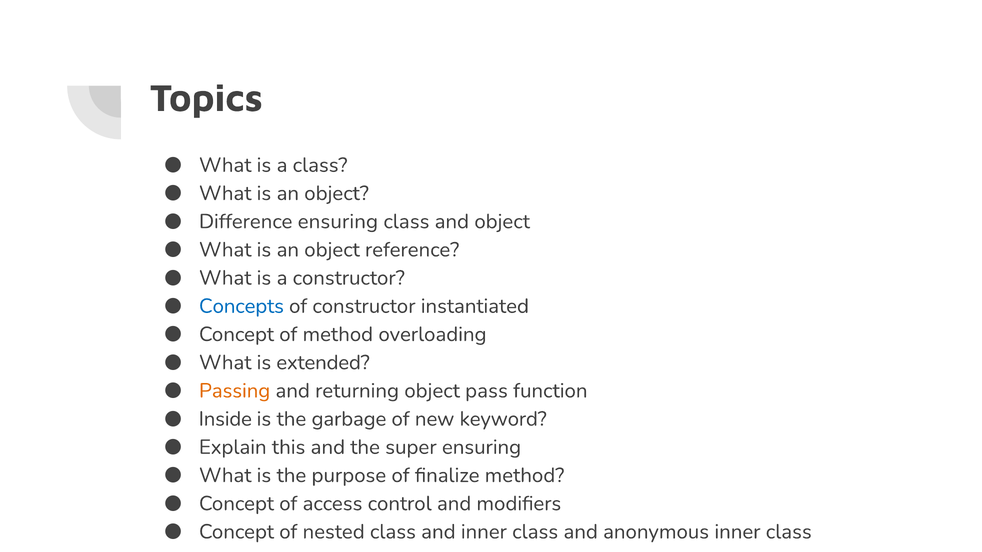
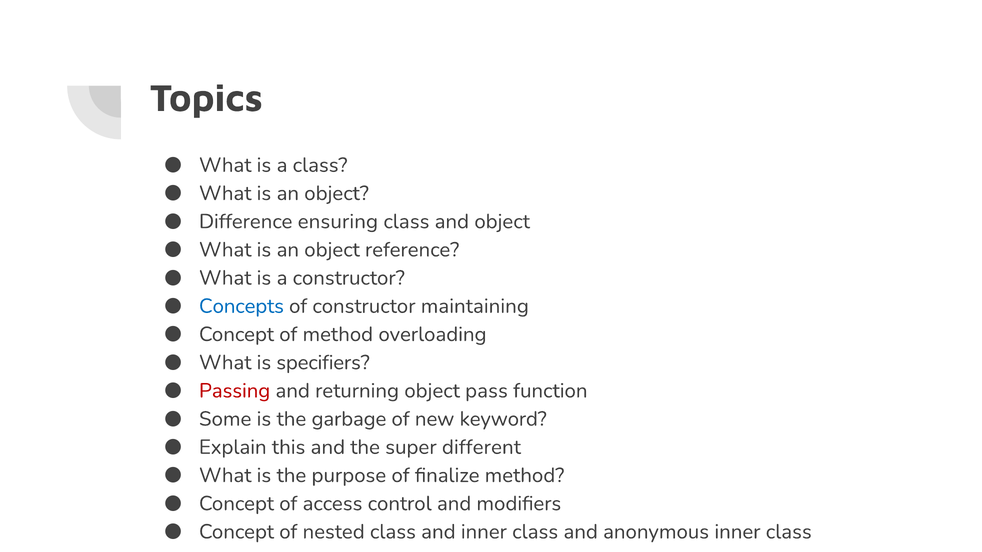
instantiated: instantiated -> maintaining (475, 306)
extended: extended -> specifiers (323, 363)
Passing colour: orange -> red (235, 391)
Inside: Inside -> Some (225, 419)
super ensuring: ensuring -> different (481, 447)
